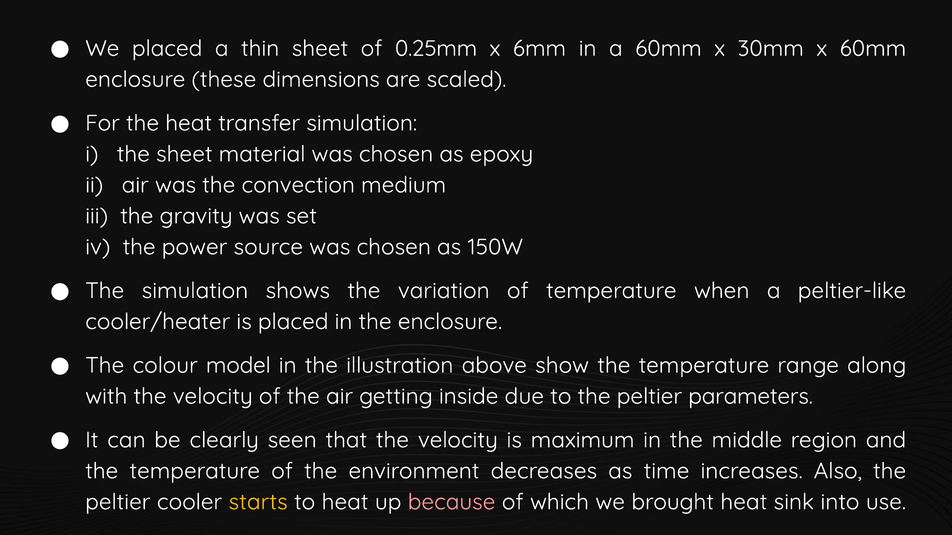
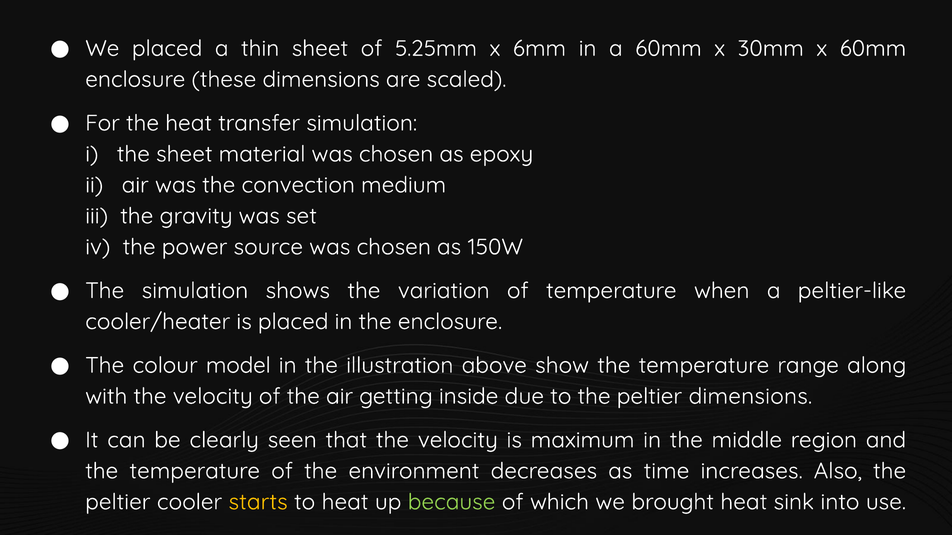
0.25mm: 0.25mm -> 5.25mm (436, 48)
peltier parameters: parameters -> dimensions (750, 397)
because colour: pink -> light green (452, 502)
